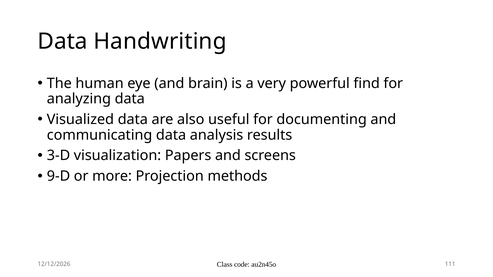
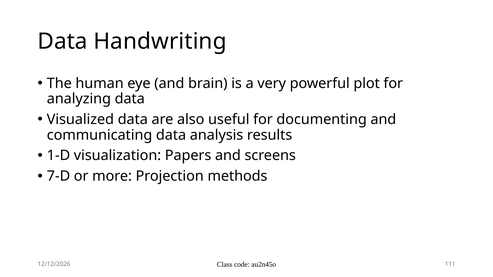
find: find -> plot (367, 83)
3-D: 3-D -> 1-D (58, 156)
9-D: 9-D -> 7-D (58, 176)
